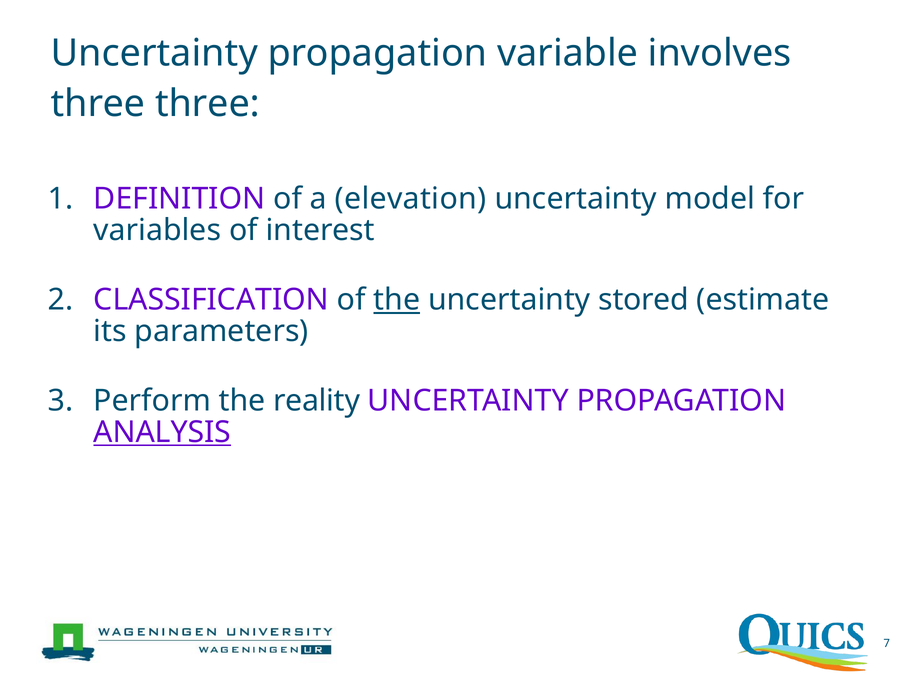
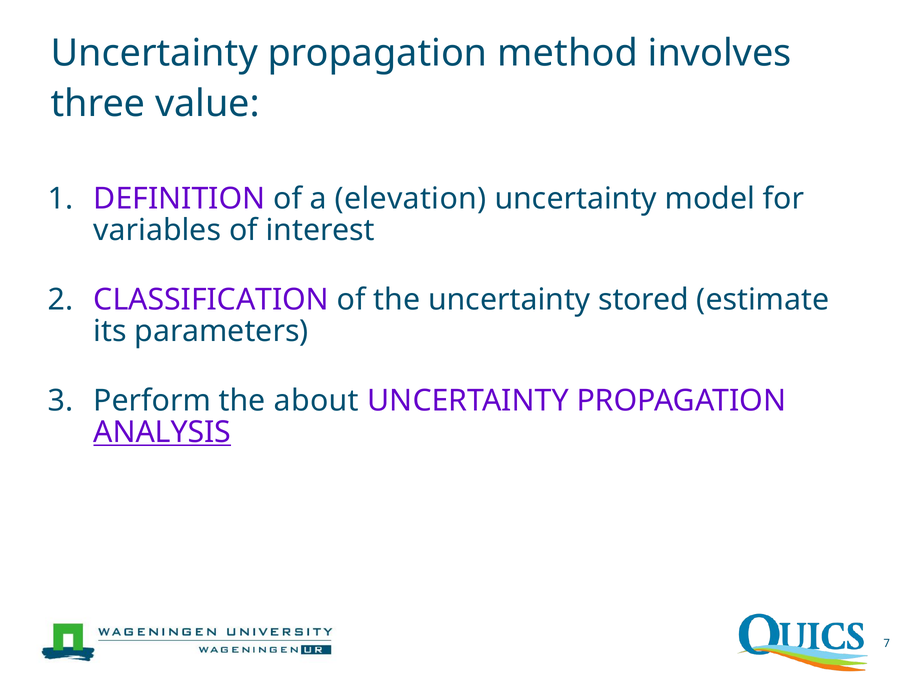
variable: variable -> method (568, 53)
three three: three -> value (208, 104)
the underline: present -> none (397, 300)
reality: reality -> about (316, 401)
